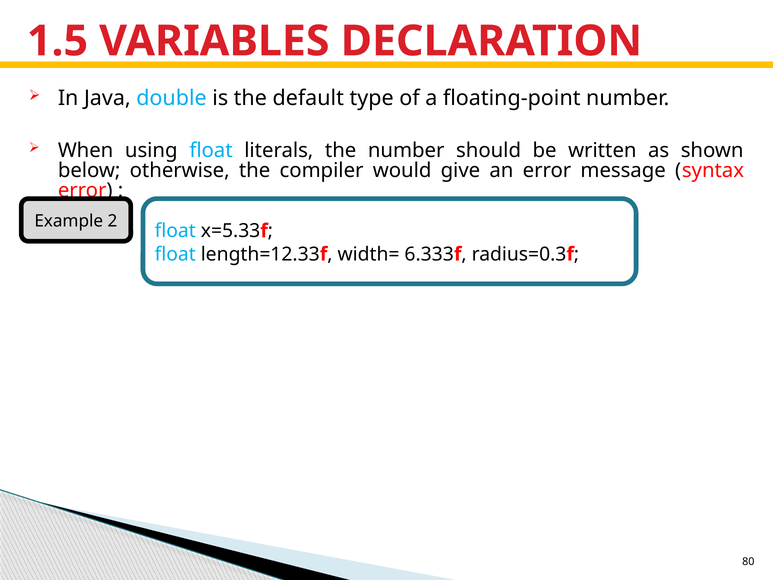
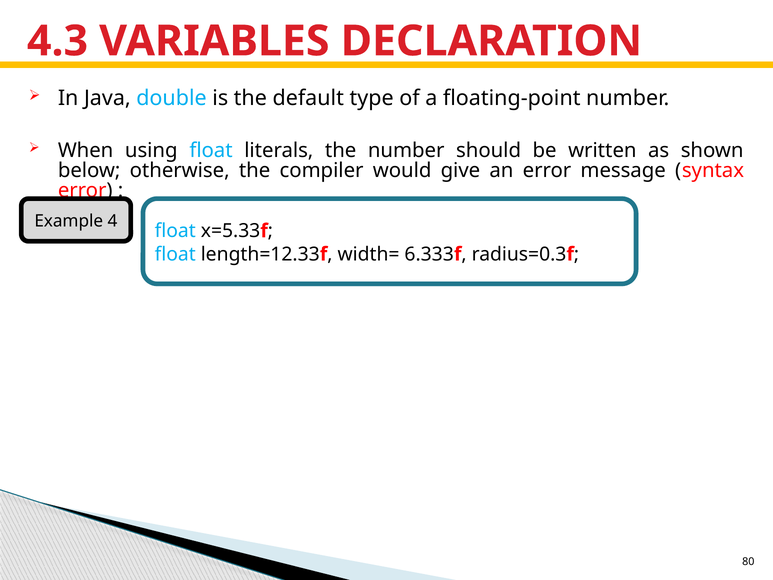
1.5: 1.5 -> 4.3 (58, 41)
2: 2 -> 4 (112, 221)
